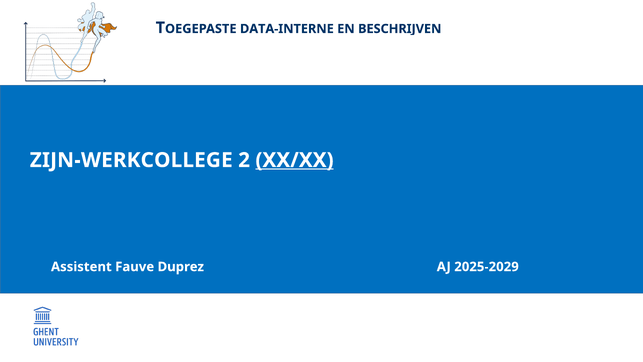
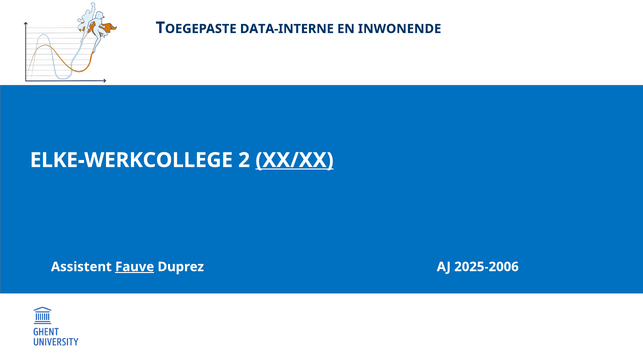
BESCHRIJVEN: BESCHRIJVEN -> INWONENDE (400, 29)
ZIJN-WERKCOLLEGE: ZIJN-WERKCOLLEGE -> ELKE-WERKCOLLEGE (131, 160)
Fauve underline: none -> present (135, 267)
2025-2029: 2025-2029 -> 2025-2006 (487, 267)
